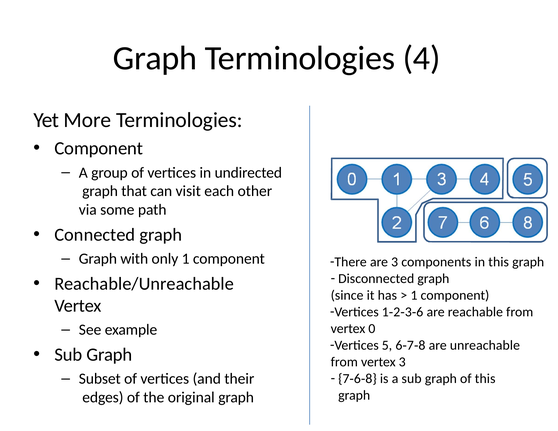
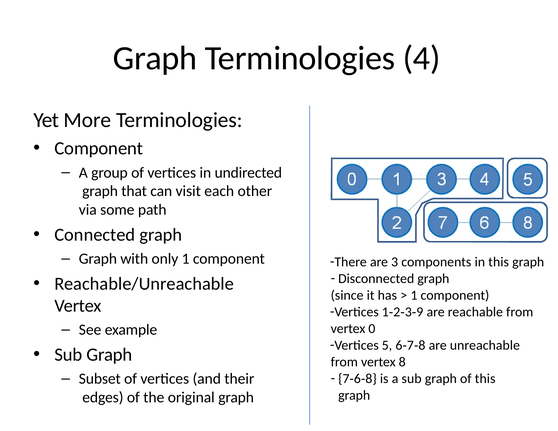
3 6: 6 -> 9 (420, 312)
vertex 3: 3 -> 8 (402, 362)
